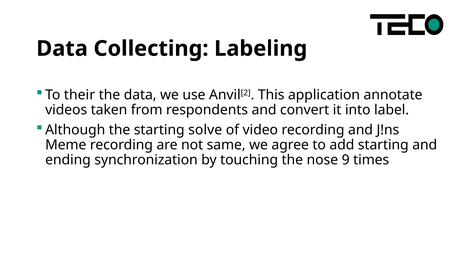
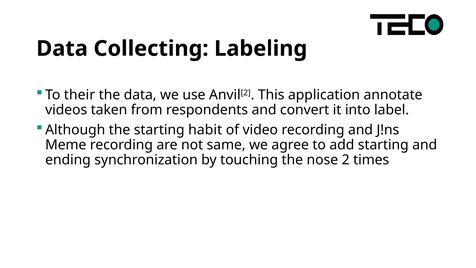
solve: solve -> habit (205, 130)
9: 9 -> 2 (346, 160)
